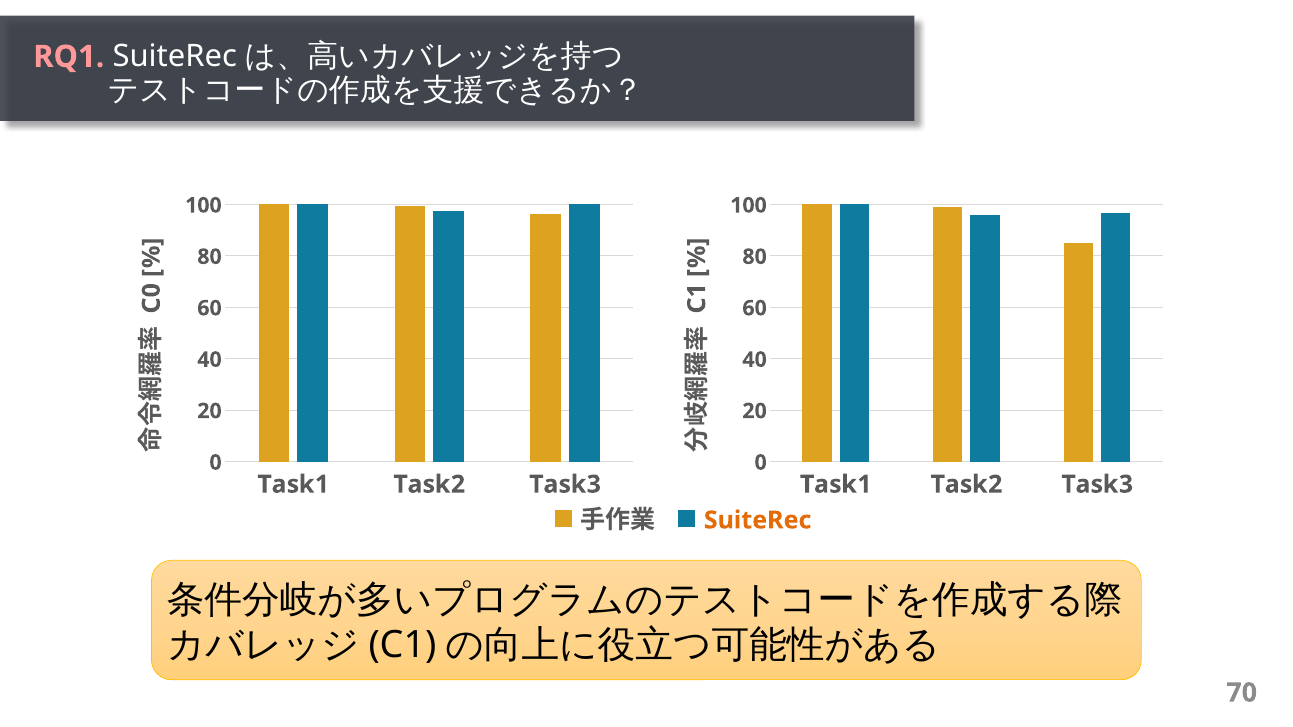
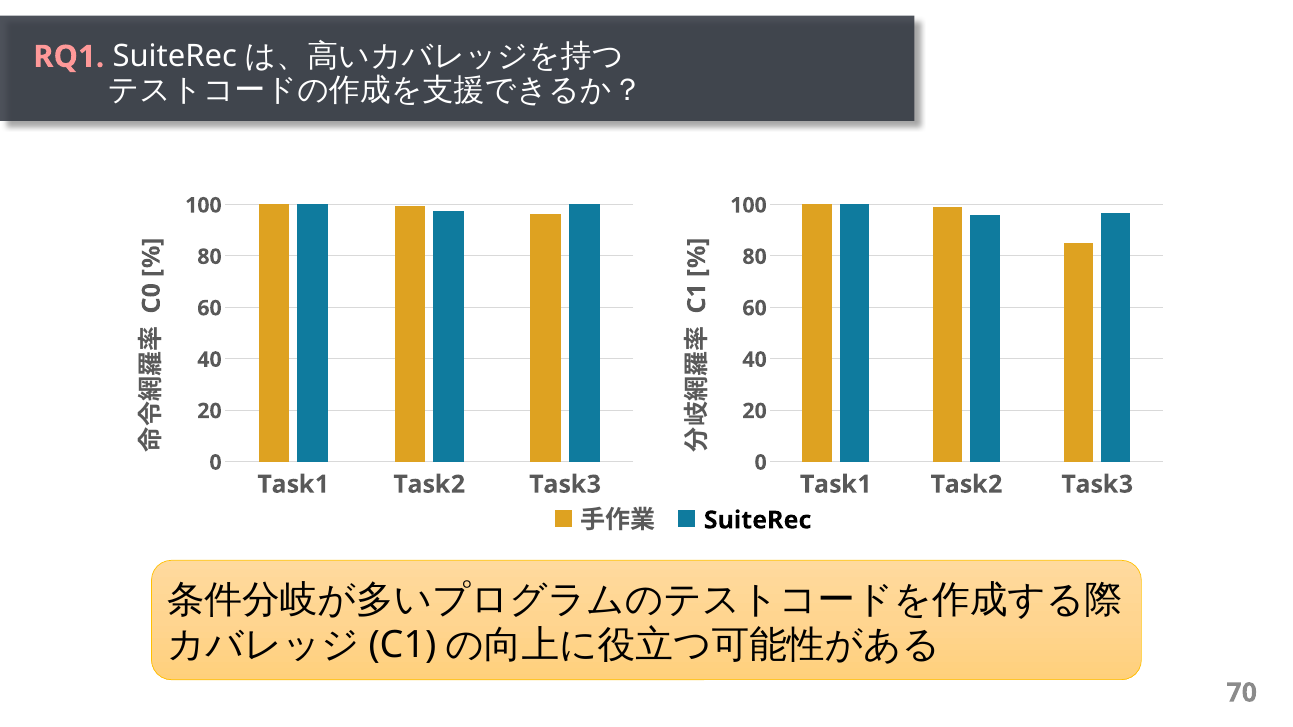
SuiteRec colour: orange -> black (758, 520)
